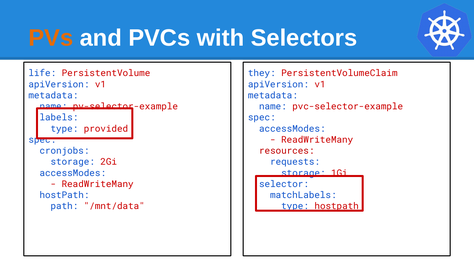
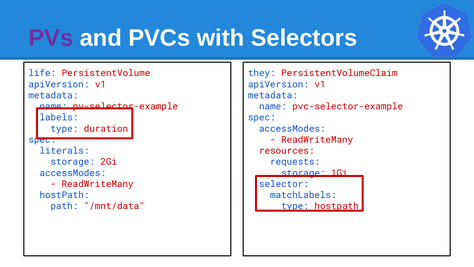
PVs colour: orange -> purple (51, 38)
provided: provided -> duration (106, 128)
cronjobs: cronjobs -> literals (64, 151)
